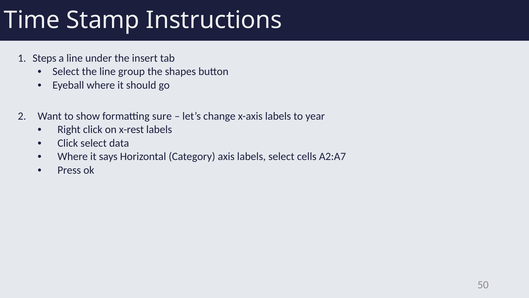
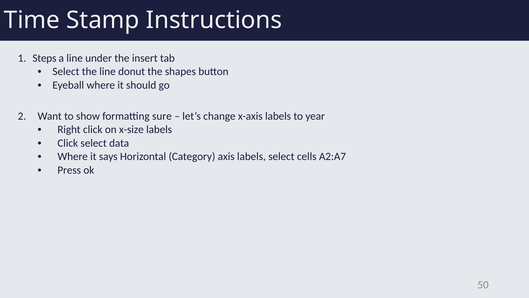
group: group -> donut (132, 71)
x-rest: x-rest -> x-size (131, 129)
